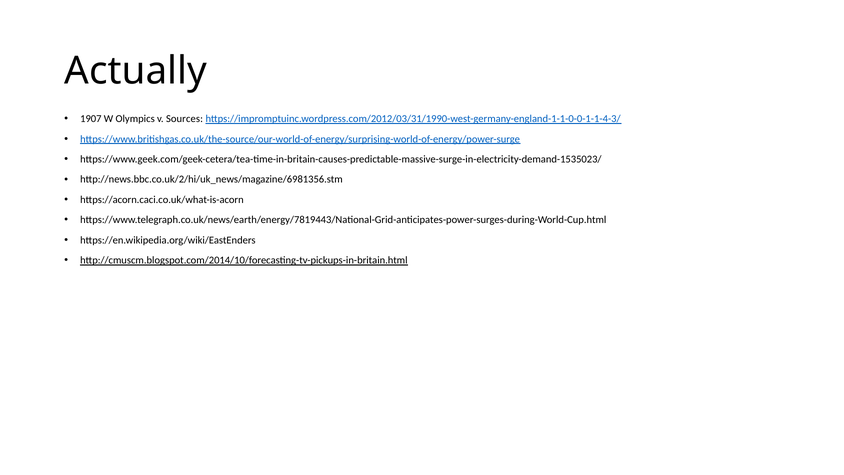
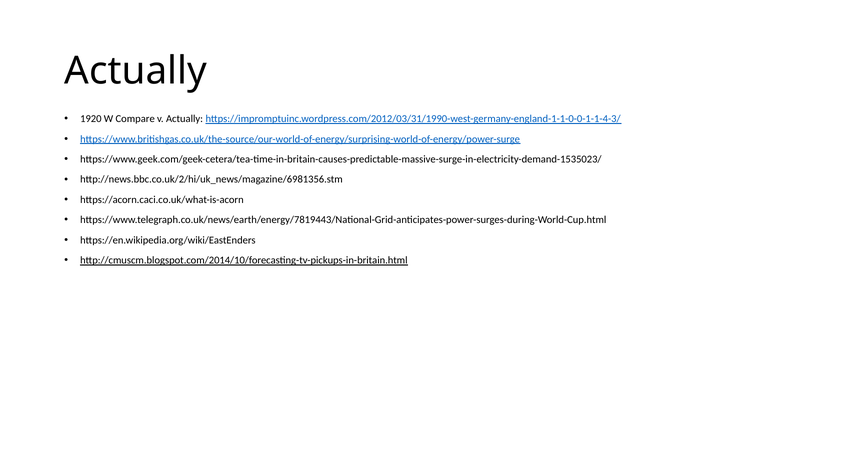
1907: 1907 -> 1920 (91, 119)
Olympics: Olympics -> Compare (135, 119)
v Sources: Sources -> Actually (185, 119)
